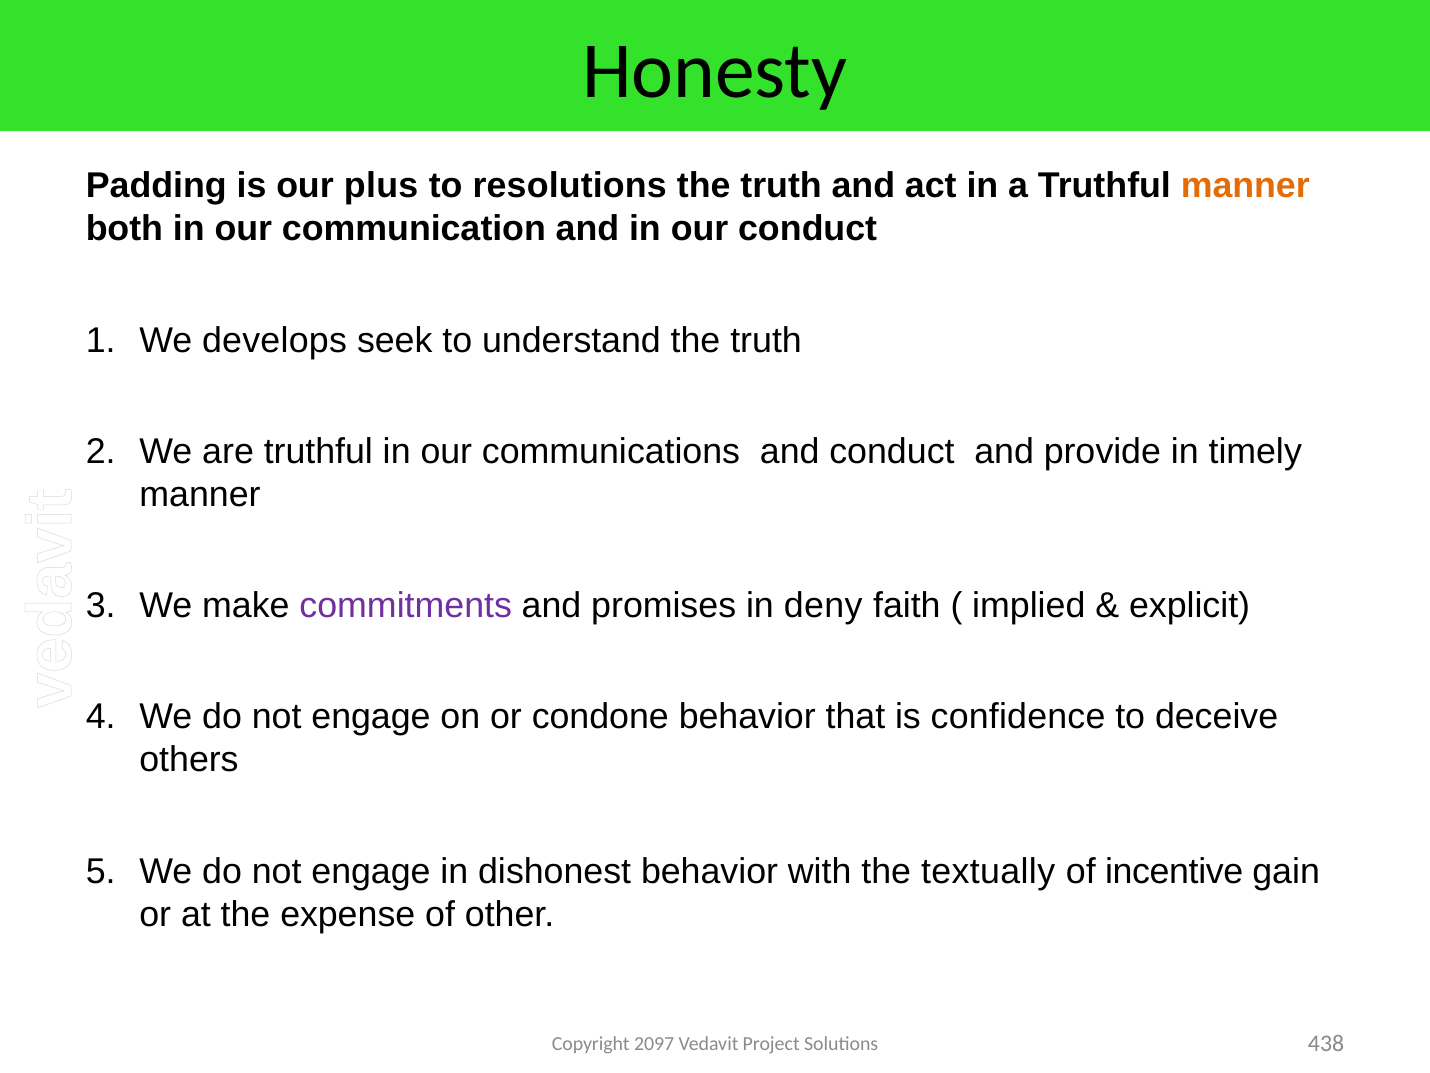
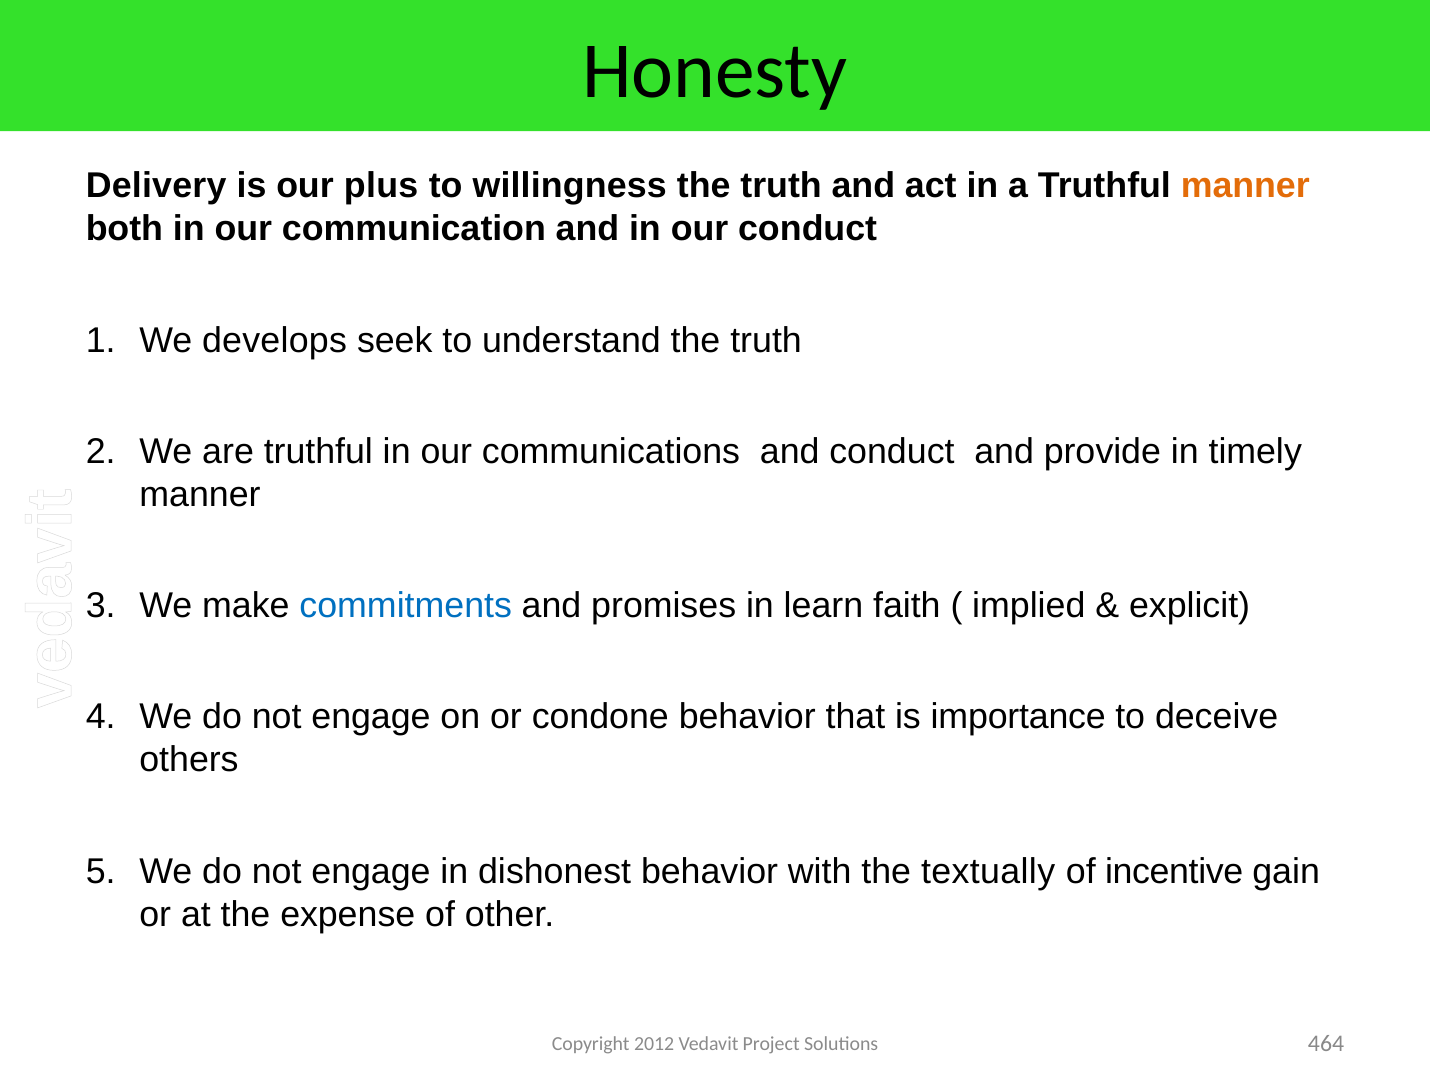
Padding: Padding -> Delivery (156, 186)
resolutions: resolutions -> willingness (570, 186)
commitments colour: purple -> blue (406, 606)
deny: deny -> learn (823, 606)
confidence: confidence -> importance (1018, 717)
2097: 2097 -> 2012 (654, 1043)
438: 438 -> 464 (1326, 1043)
